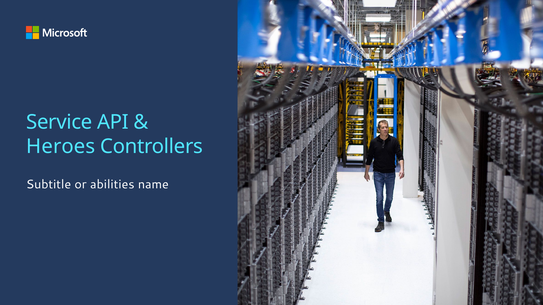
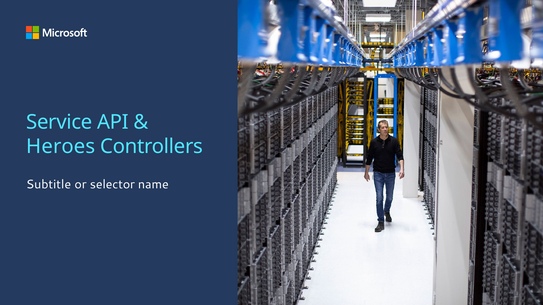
abilities: abilities -> selector (112, 185)
